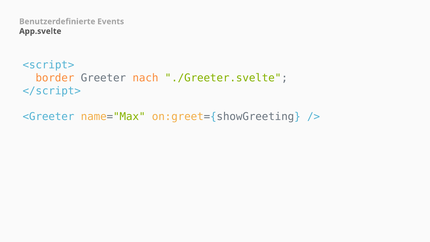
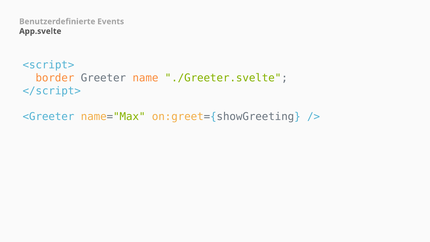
nach: nach -> name (145, 78)
